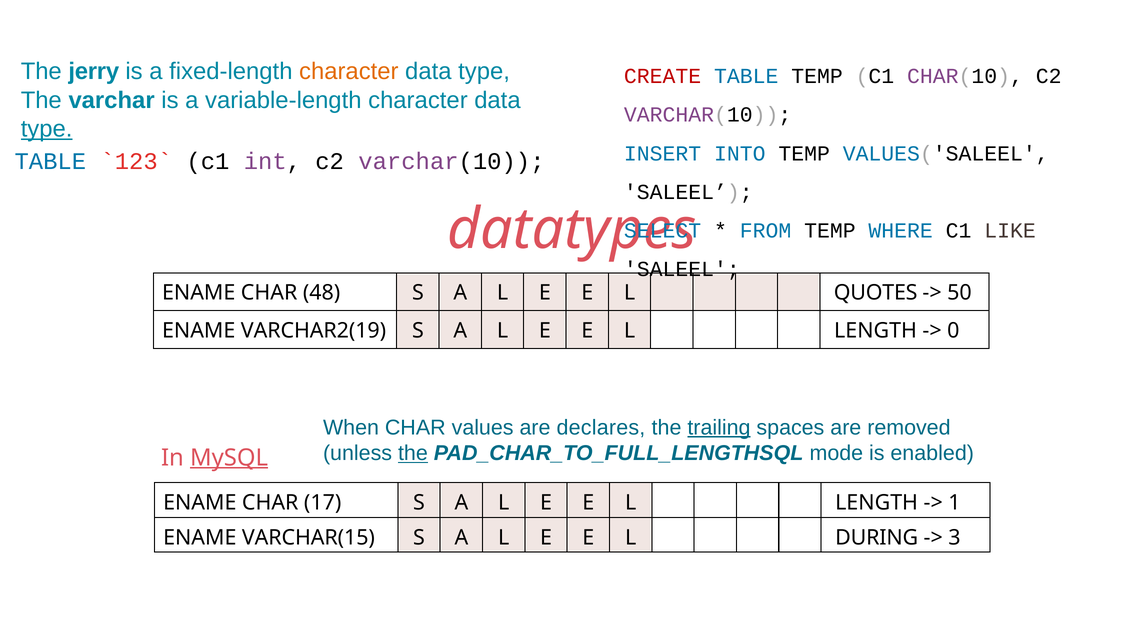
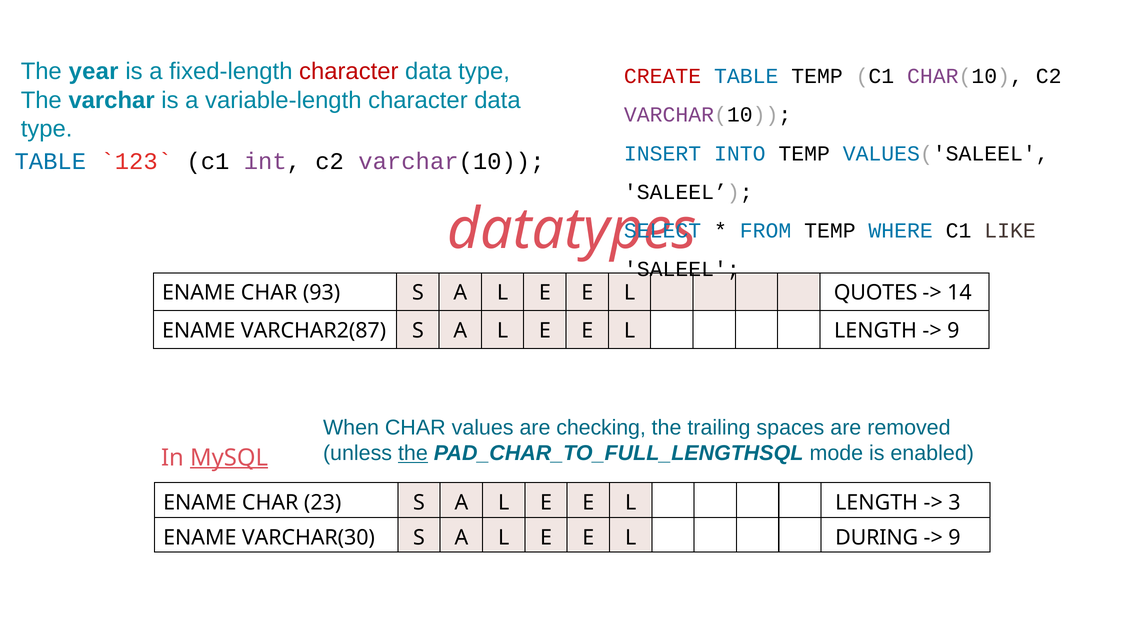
jerry: jerry -> year (94, 71)
character colour: orange -> red (349, 71)
type underline: present -> none (47, 129)
48: 48 -> 93 (322, 293)
50: 50 -> 14 (959, 293)
VARCHAR2(19: VARCHAR2(19 -> VARCHAR2(87 (313, 330)
0: 0 -> 9 (953, 330)
declares: declares -> checking (601, 427)
trailing underline: present -> none (719, 427)
17: 17 -> 23 (323, 502)
1: 1 -> 3 (954, 502)
VARCHAR(15: VARCHAR(15 -> VARCHAR(30 (308, 537)
3: 3 -> 9 (954, 537)
